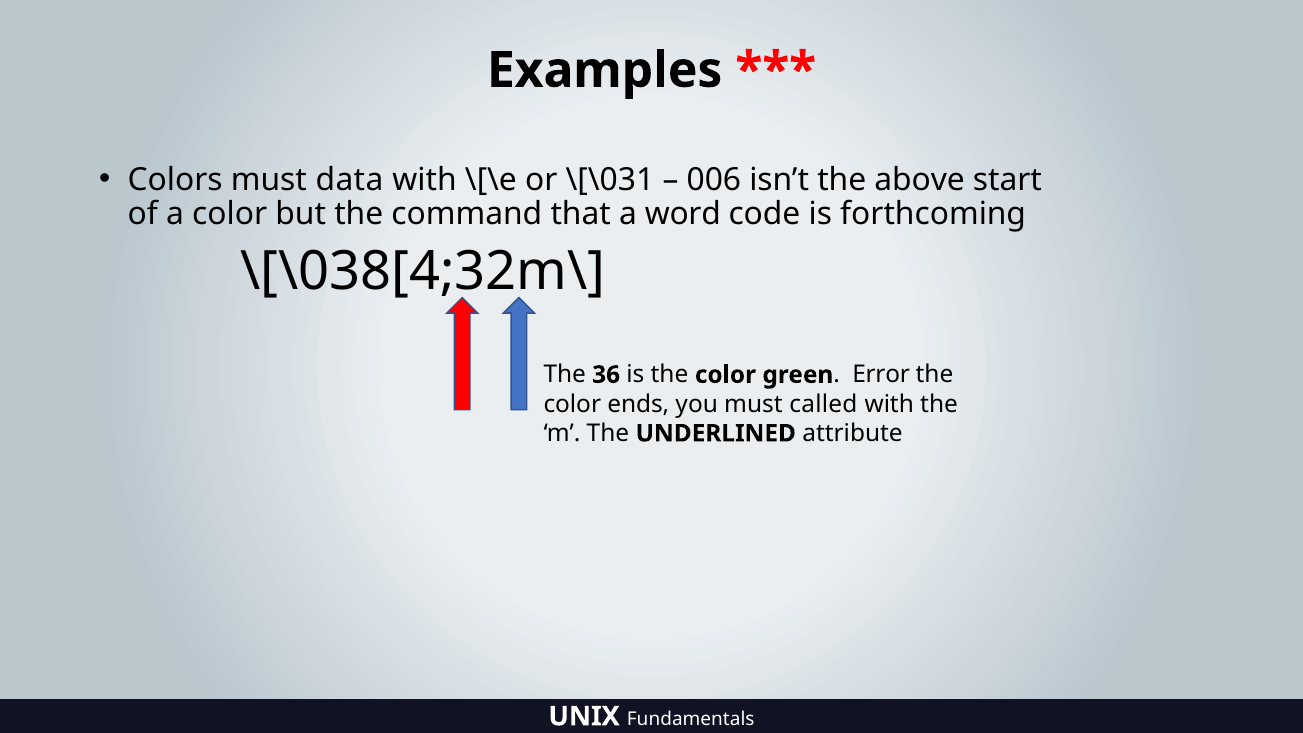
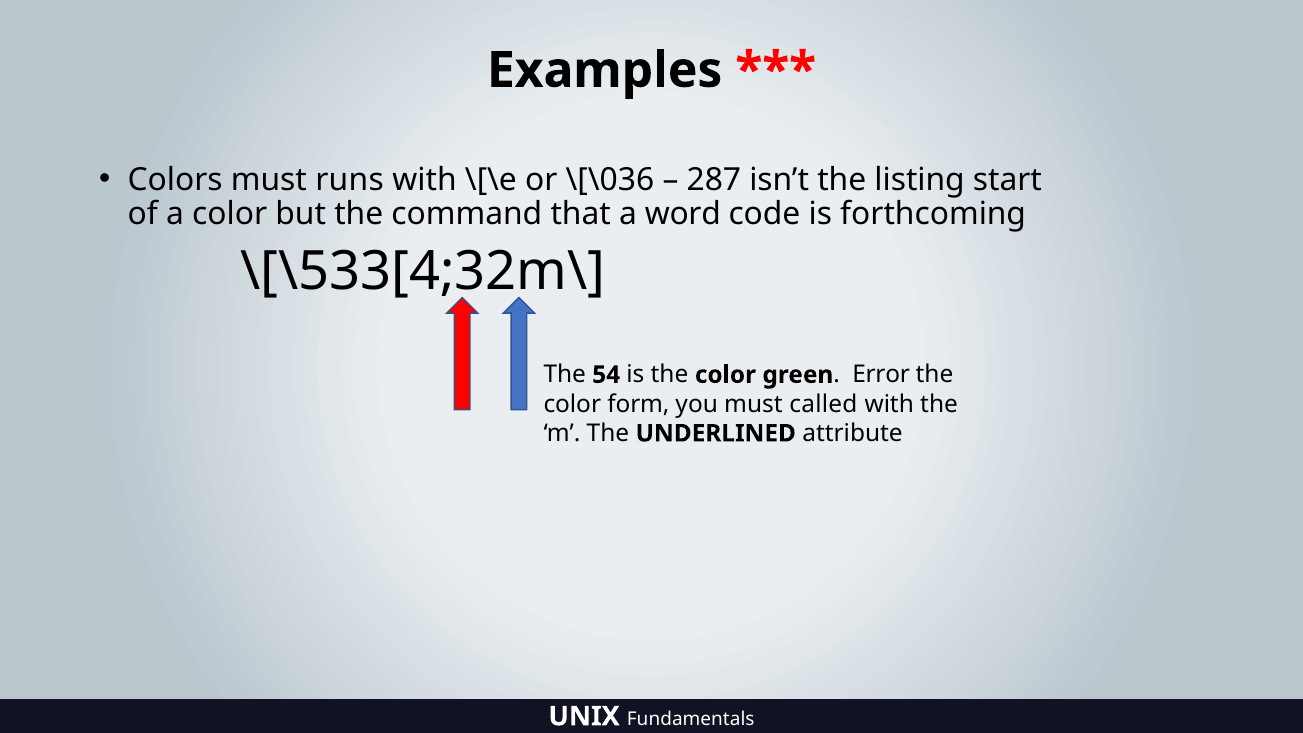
data: data -> runs (350, 179)
\[\031: \[\031 -> \[\036 (610, 179)
006: 006 -> 287 (714, 179)
above: above -> listing (920, 179)
\[\038[4;32m\: \[\038[4;32m\ -> \[\533[4;32m\ (423, 271)
36: 36 -> 54 (606, 375)
ends: ends -> form (638, 404)
